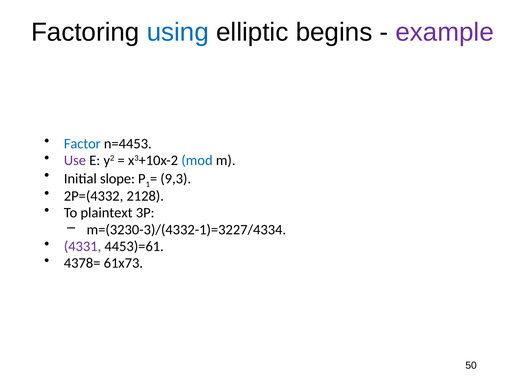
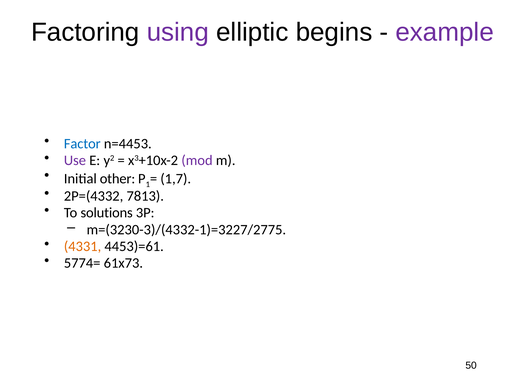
using colour: blue -> purple (178, 32)
mod colour: blue -> purple (197, 160)
slope: slope -> other (117, 179)
9,3: 9,3 -> 1,7 (176, 179)
2128: 2128 -> 7813 (145, 196)
plaintext: plaintext -> solutions (107, 213)
m=(3230-3)/(4332-1)=3227/4334: m=(3230-3)/(4332-1)=3227/4334 -> m=(3230-3)/(4332-1)=3227/2775 (186, 229)
4331 colour: purple -> orange (83, 246)
4378=: 4378= -> 5774= (82, 263)
